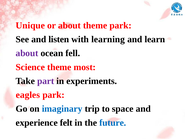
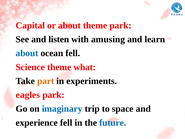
Unique: Unique -> Capital (30, 25)
learning: learning -> amusing (108, 39)
about colour: purple -> blue (27, 53)
most: most -> what (85, 67)
part colour: purple -> orange (46, 81)
experience felt: felt -> fell (66, 122)
